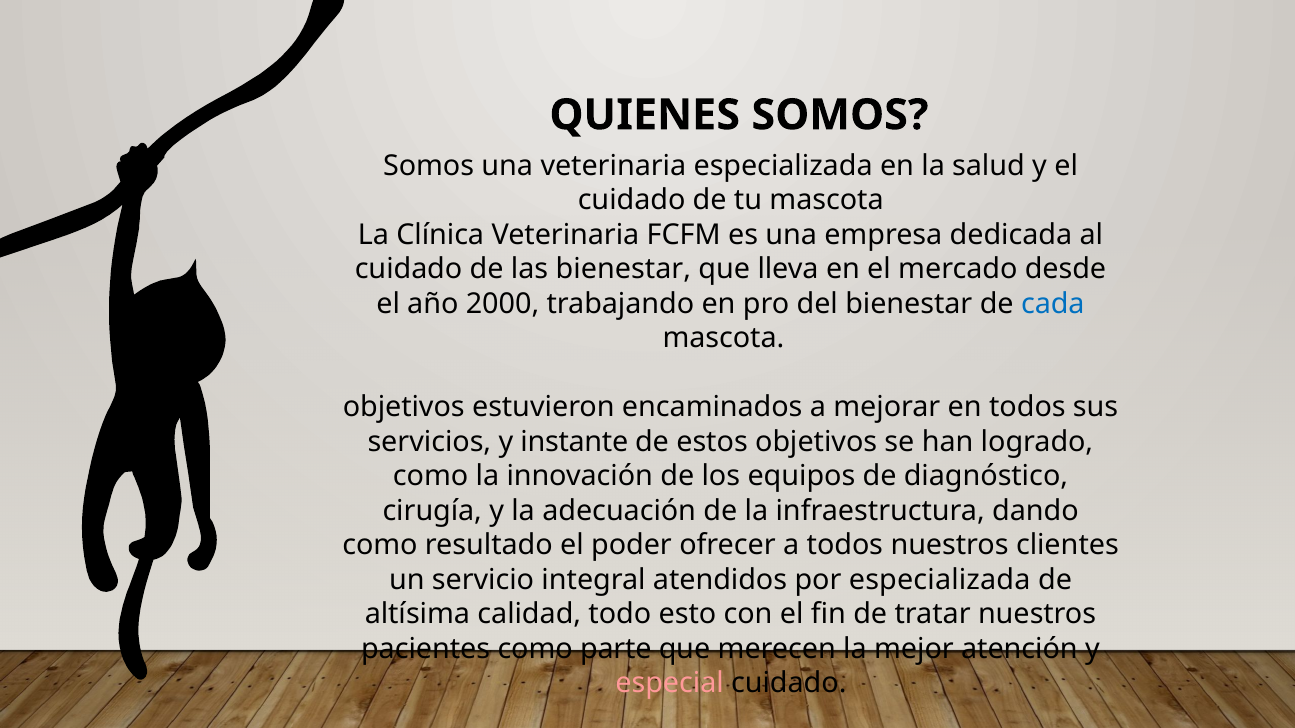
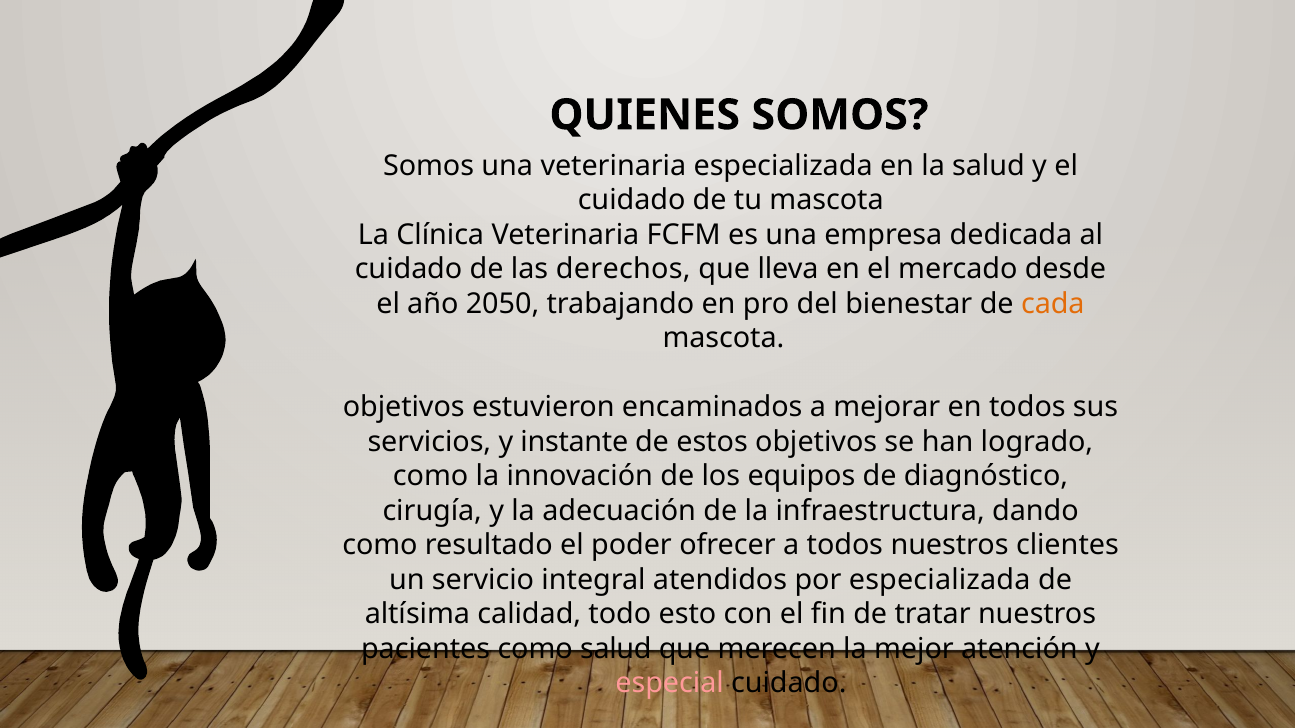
las bienestar: bienestar -> derechos (623, 270)
2000: 2000 -> 2050 (503, 304)
cada colour: blue -> orange (1053, 304)
como parte: parte -> salud (616, 649)
